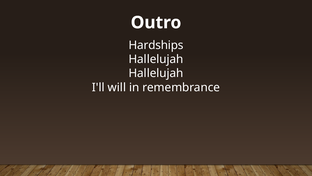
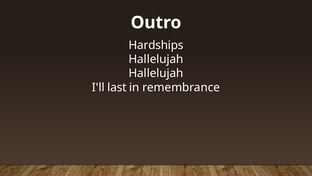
will: will -> last (117, 87)
